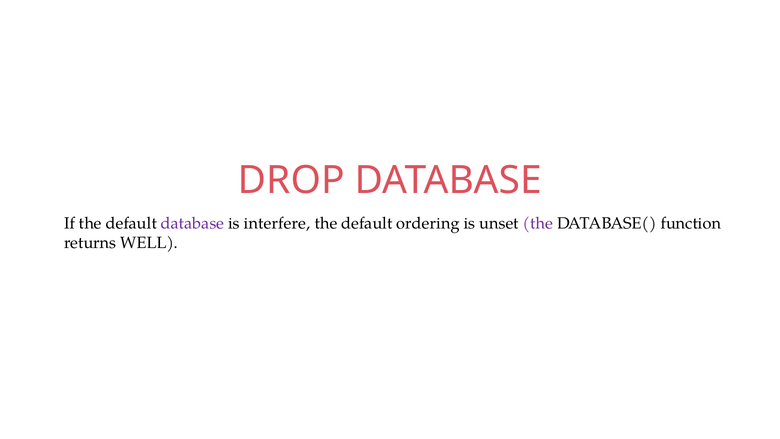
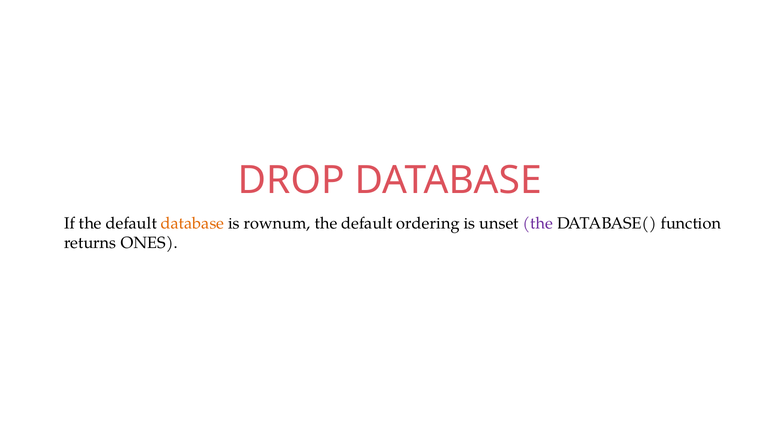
database colour: purple -> orange (193, 223)
interfere: interfere -> rownum (277, 223)
WELL: WELL -> ONES (149, 243)
